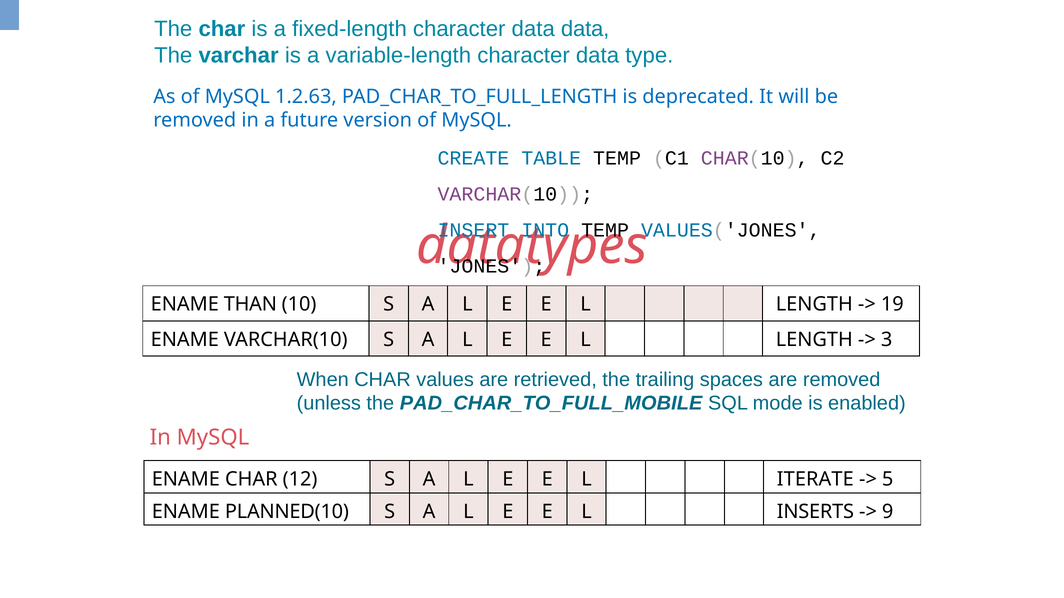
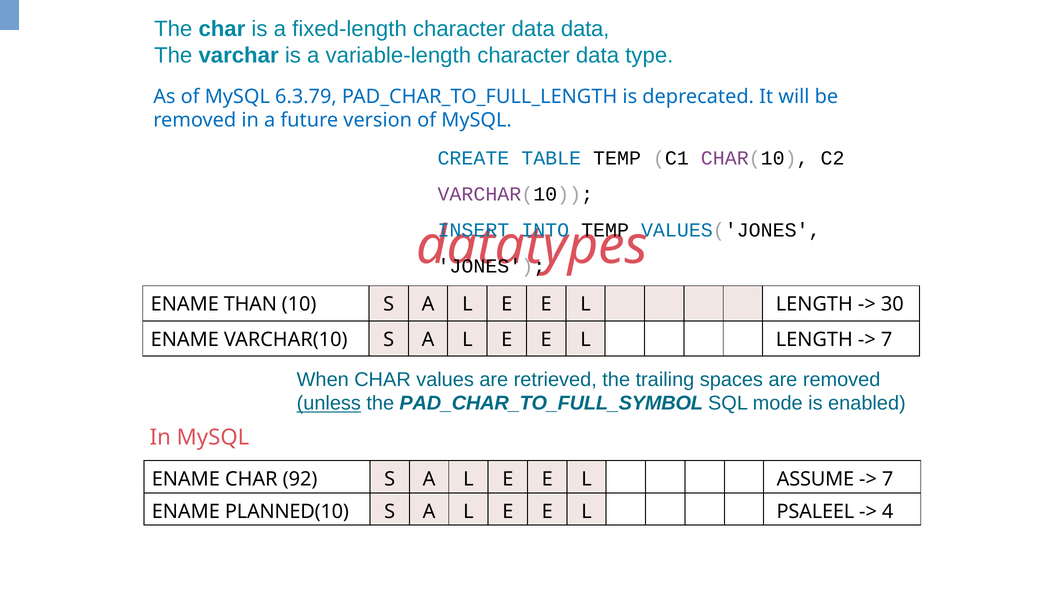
1.2.63: 1.2.63 -> 6.3.79 (306, 97)
19: 19 -> 30 (892, 305)
3: 3 -> 7 (887, 340)
unless underline: none -> present (329, 404)
PAD_CHAR_TO_FULL_MOBILE: PAD_CHAR_TO_FULL_MOBILE -> PAD_CHAR_TO_FULL_SYMBOL (551, 404)
12: 12 -> 92 (300, 480)
ITERATE: ITERATE -> ASSUME (815, 480)
5: 5 -> 7 (888, 480)
INSERTS: INSERTS -> PSALEEL (815, 512)
9: 9 -> 4 (888, 512)
